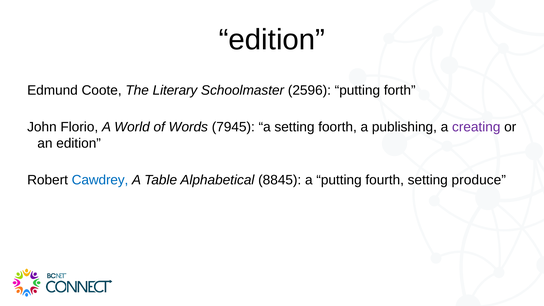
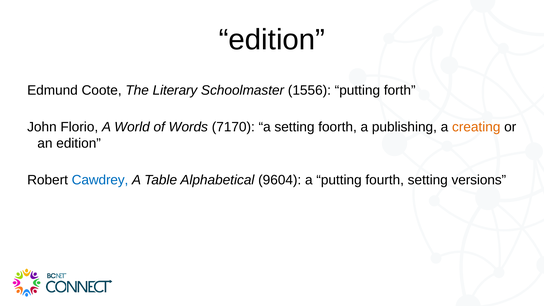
2596: 2596 -> 1556 (309, 90)
7945: 7945 -> 7170 (233, 127)
creating colour: purple -> orange (476, 127)
8845: 8845 -> 9604 (280, 180)
produce: produce -> versions (479, 180)
